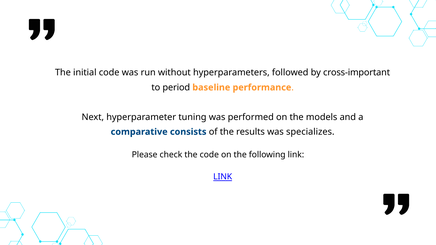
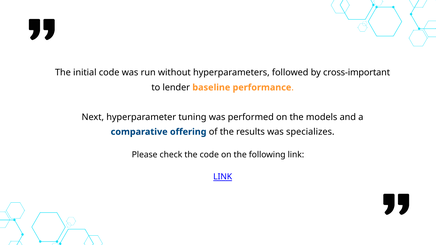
period: period -> lender (176, 88)
consists: consists -> offering (188, 132)
